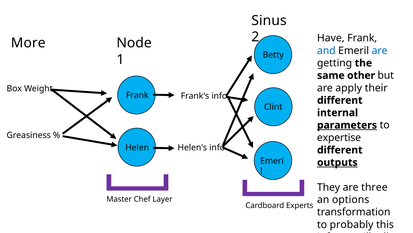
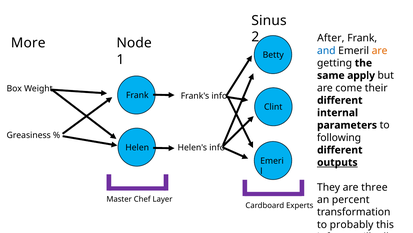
Have: Have -> After (331, 38)
are colour: blue -> orange (380, 50)
other: other -> apply (361, 75)
apply: apply -> come (349, 88)
parameters underline: present -> none (347, 125)
expertise: expertise -> following (339, 137)
options: options -> percent (351, 199)
